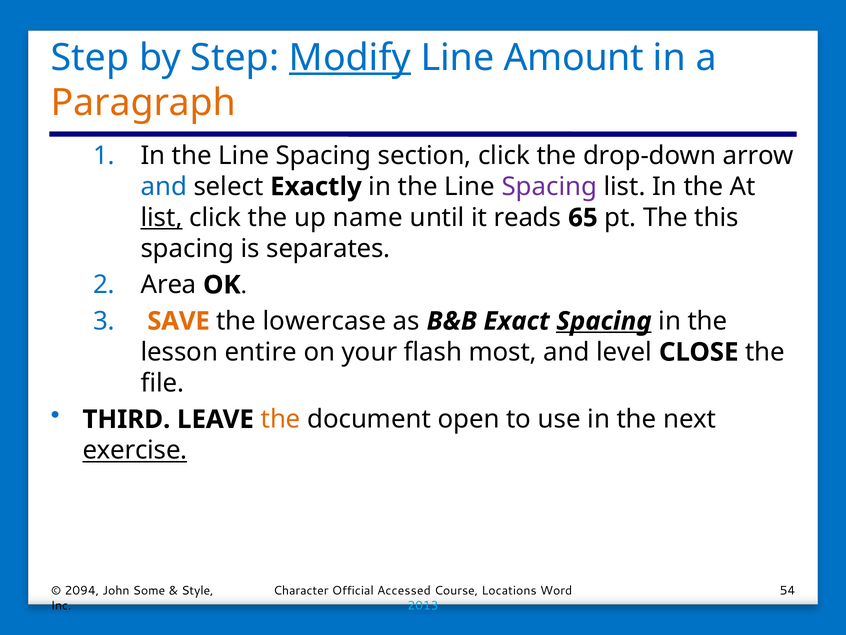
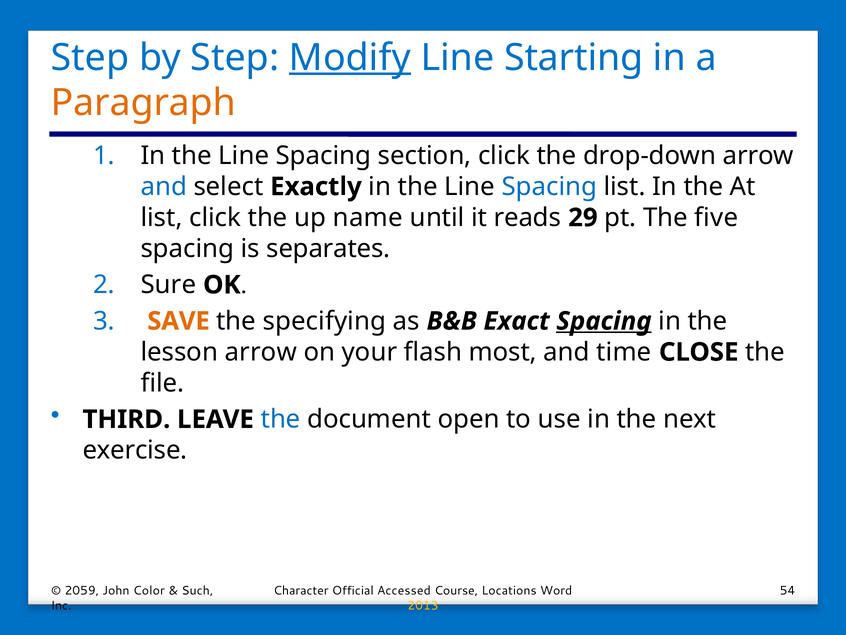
Amount: Amount -> Starting (574, 58)
Spacing colour: purple -> blue (549, 187)
list underline: present -> none (162, 218)
65: 65 -> 29 (583, 218)
this: this -> five (716, 218)
Area: Area -> Sure (168, 285)
lowercase: lowercase -> specifying (324, 321)
lesson entire: entire -> arrow (261, 352)
level: level -> time (624, 352)
the colour: orange -> blue (281, 419)
exercise underline: present -> none (135, 450)
2094: 2094 -> 2059 (82, 590)
Some: Some -> Color (149, 590)
Style: Style -> Such (197, 590)
2013 colour: light blue -> yellow (423, 605)
